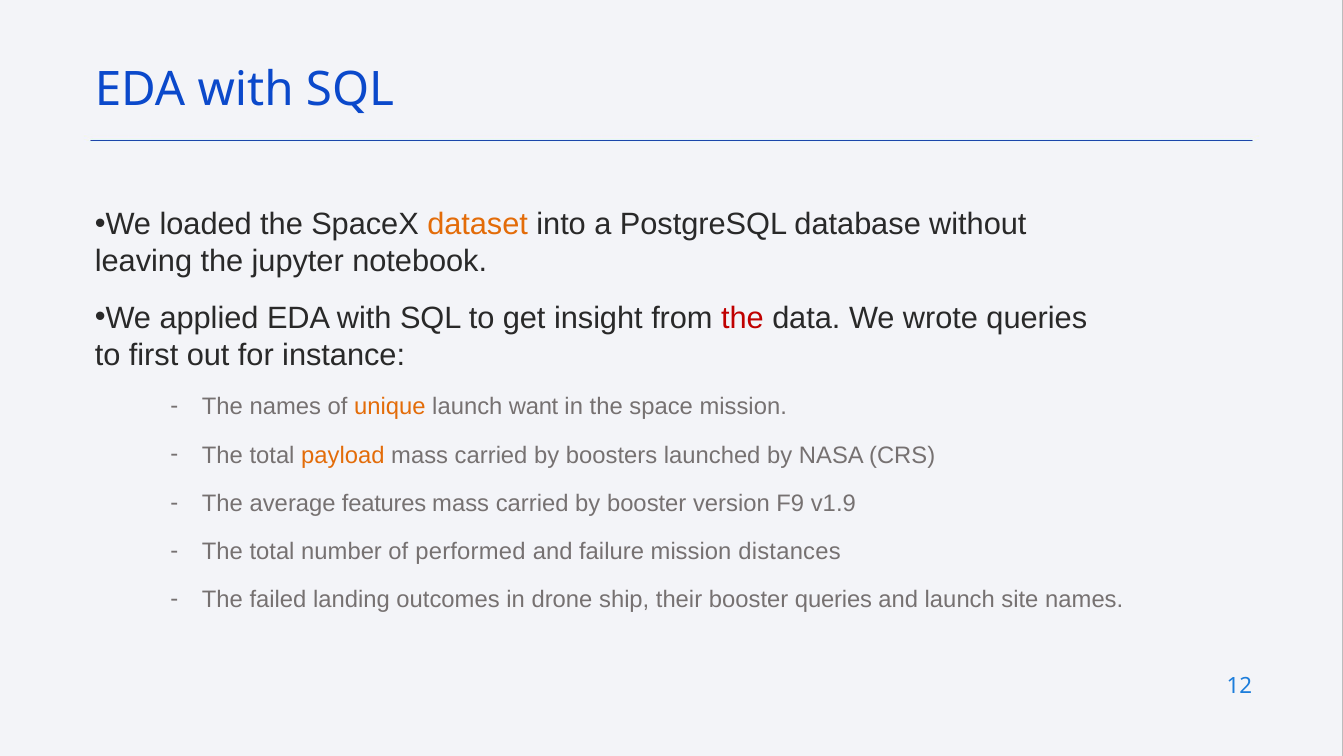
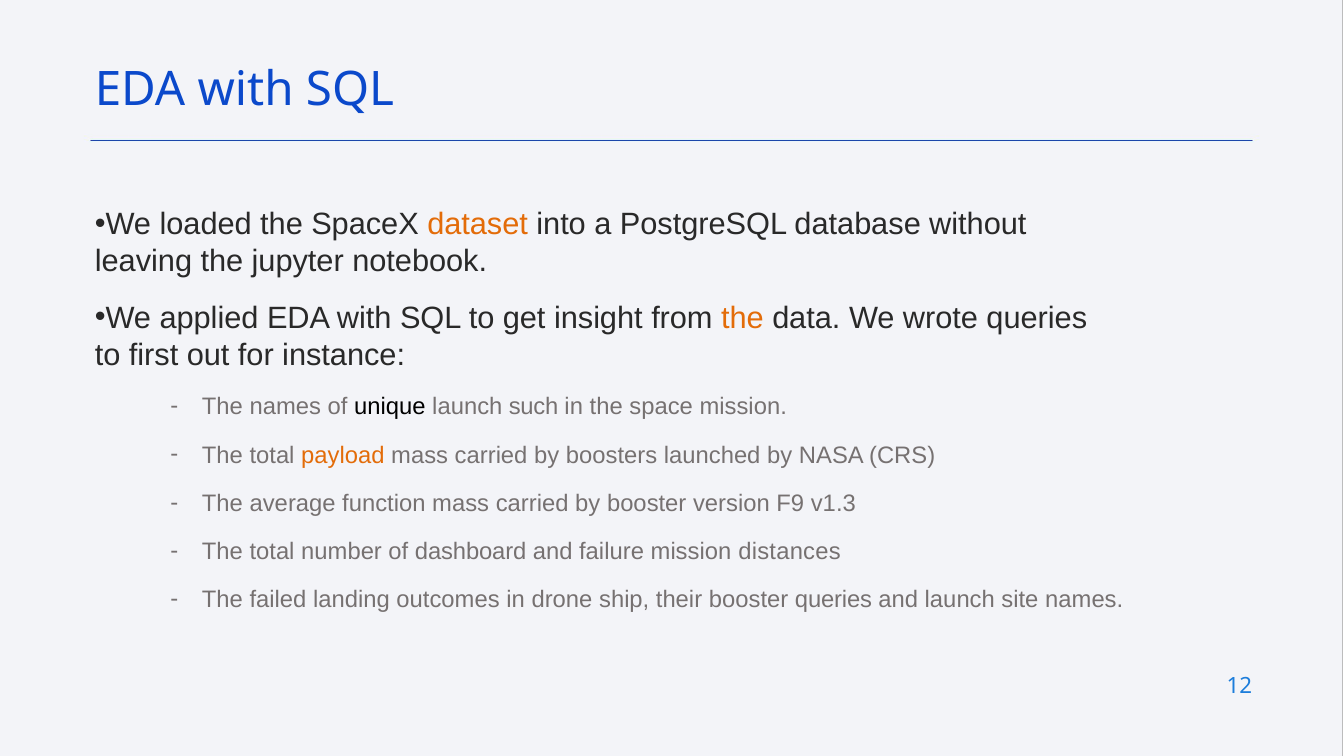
the colour: red -> orange (742, 318)
unique colour: orange -> black (390, 407)
want: want -> such (534, 407)
features: features -> function (384, 503)
v1.9: v1.9 -> v1.3 (833, 503)
performed: performed -> dashboard (471, 551)
